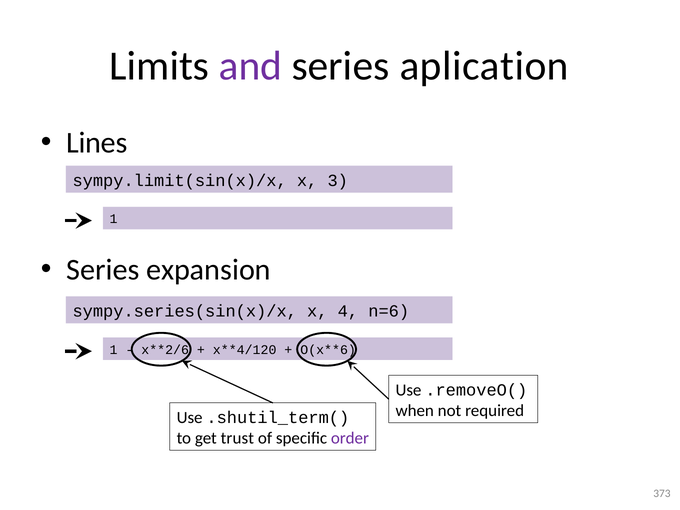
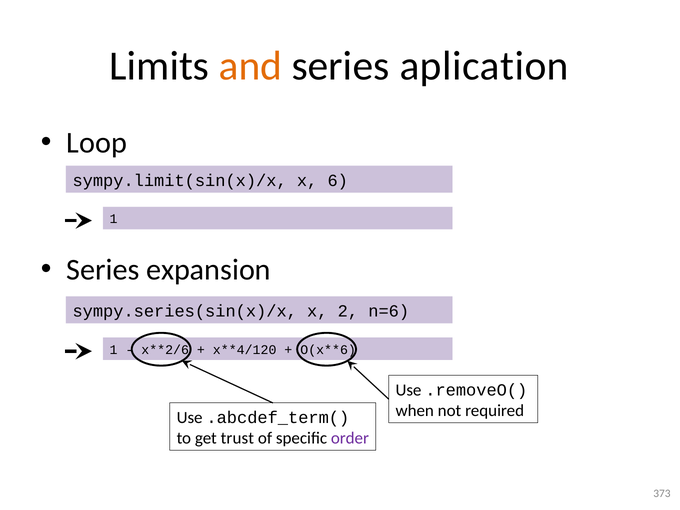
and colour: purple -> orange (250, 66)
Lines: Lines -> Loop (97, 143)
3: 3 -> 6 (338, 180)
4: 4 -> 2 (348, 311)
.shutil_term(: .shutil_term( -> .abcdef_term( (278, 418)
